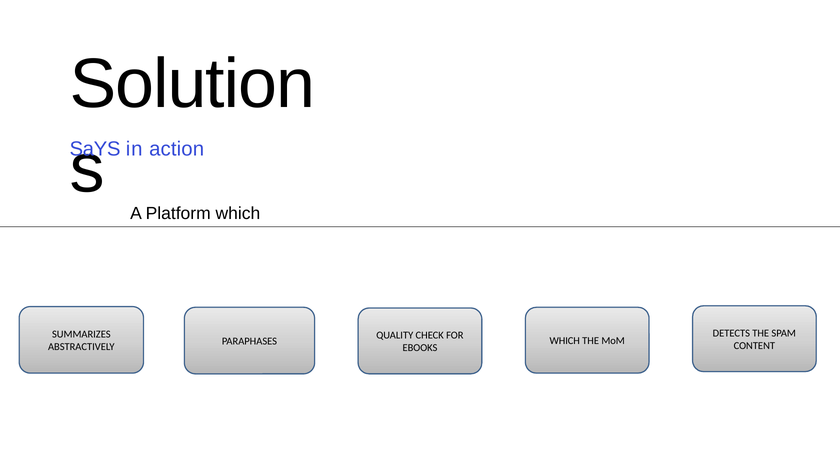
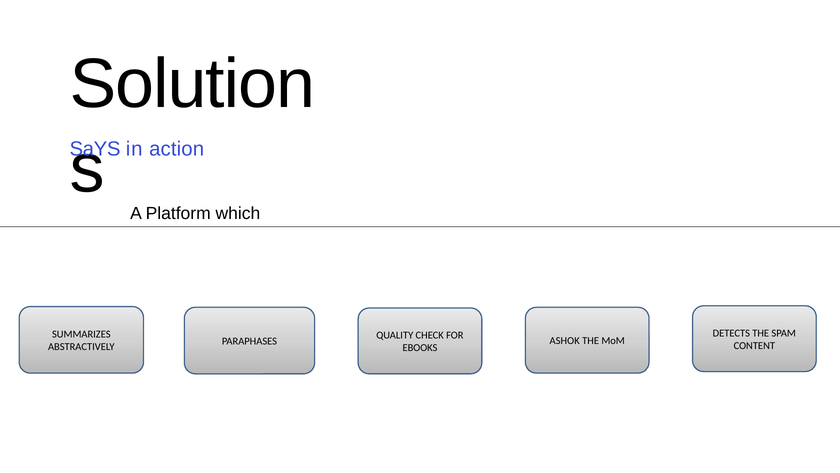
WHICH: WHICH -> ASHOK (565, 341)
